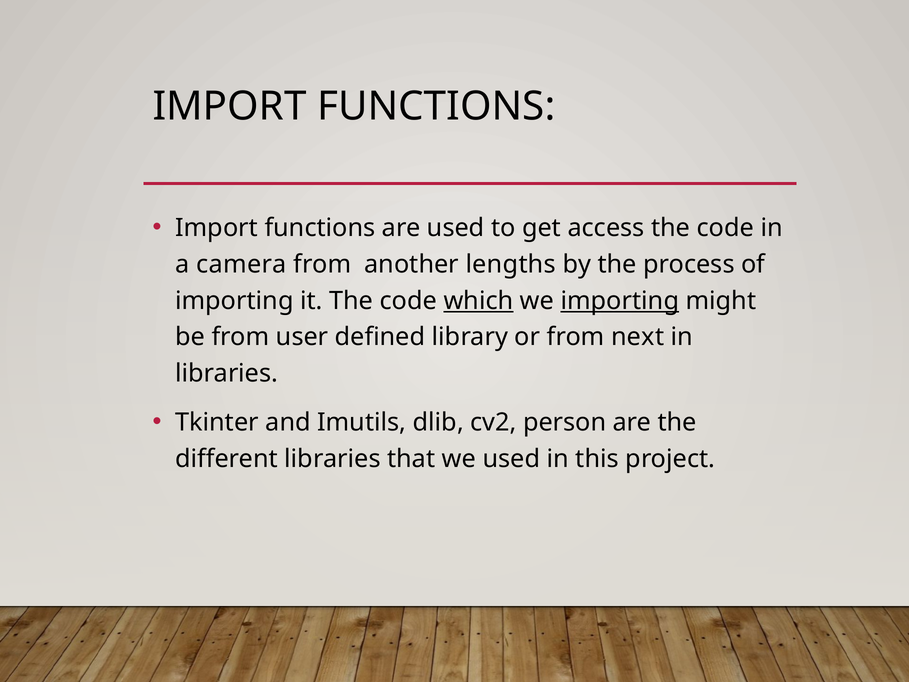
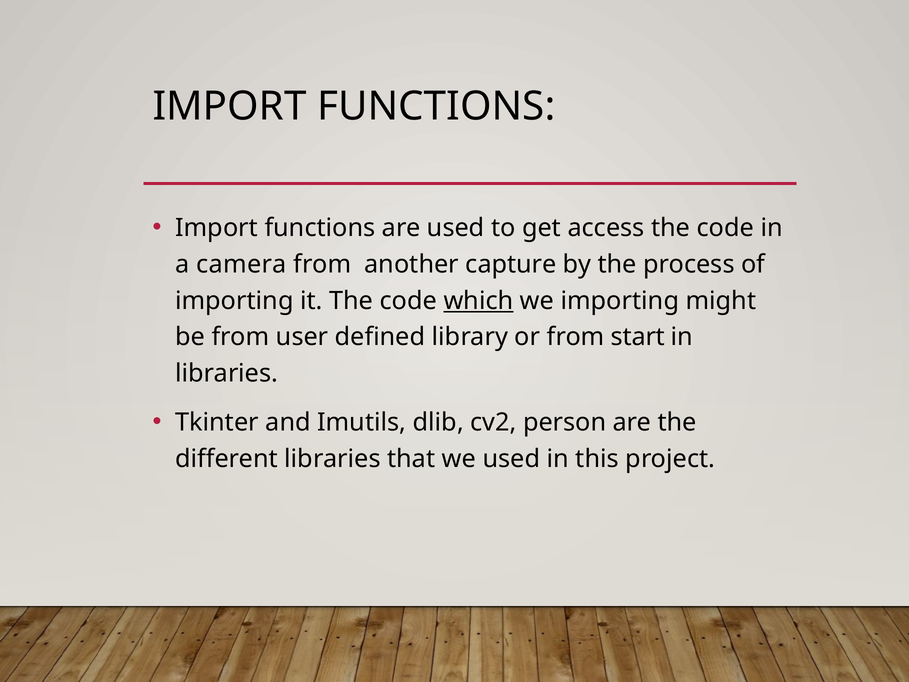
lengths: lengths -> capture (511, 264)
importing underline: present -> none (620, 301)
next: next -> start (638, 337)
